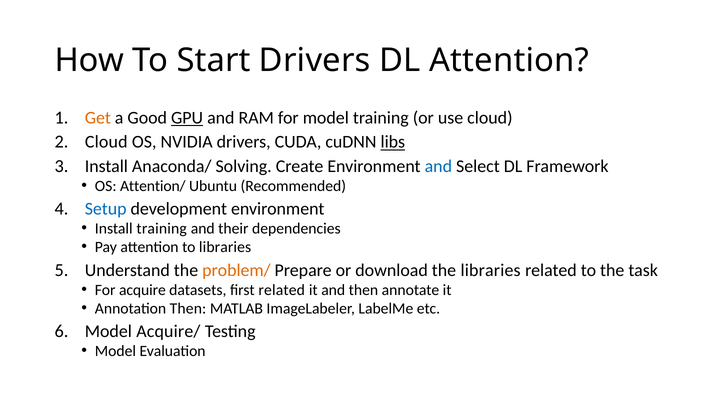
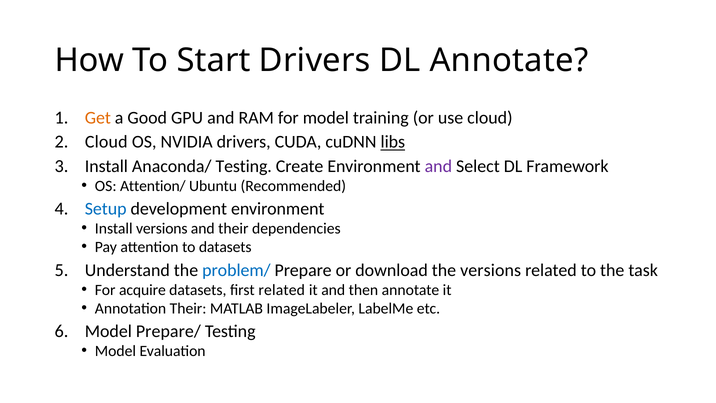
DL Attention: Attention -> Annotate (509, 60)
GPU underline: present -> none (187, 118)
Anaconda/ Solving: Solving -> Testing (244, 166)
and colour: blue -> purple (438, 166)
Install training: training -> versions (162, 229)
to libraries: libraries -> datasets (225, 247)
problem/ colour: orange -> blue (236, 270)
the libraries: libraries -> versions (491, 270)
Annotation Then: Then -> Their (188, 308)
Acquire/: Acquire/ -> Prepare/ (168, 331)
